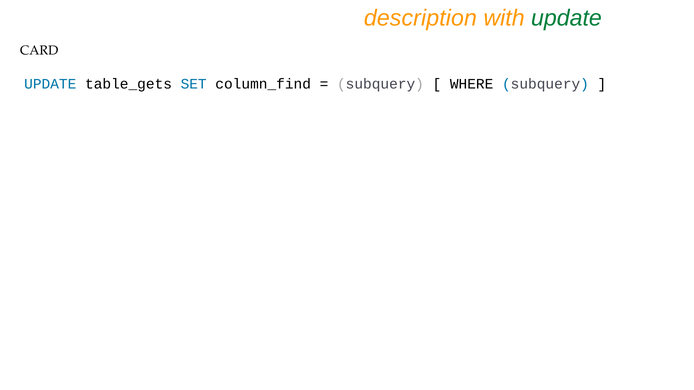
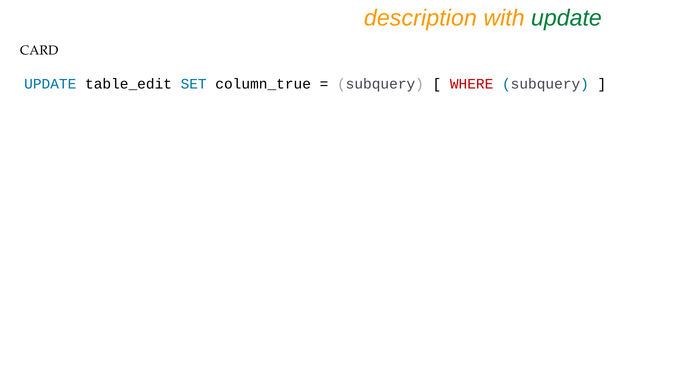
table_gets: table_gets -> table_edit (129, 84)
column_find: column_find -> column_true (263, 84)
WHERE colour: black -> red (472, 84)
